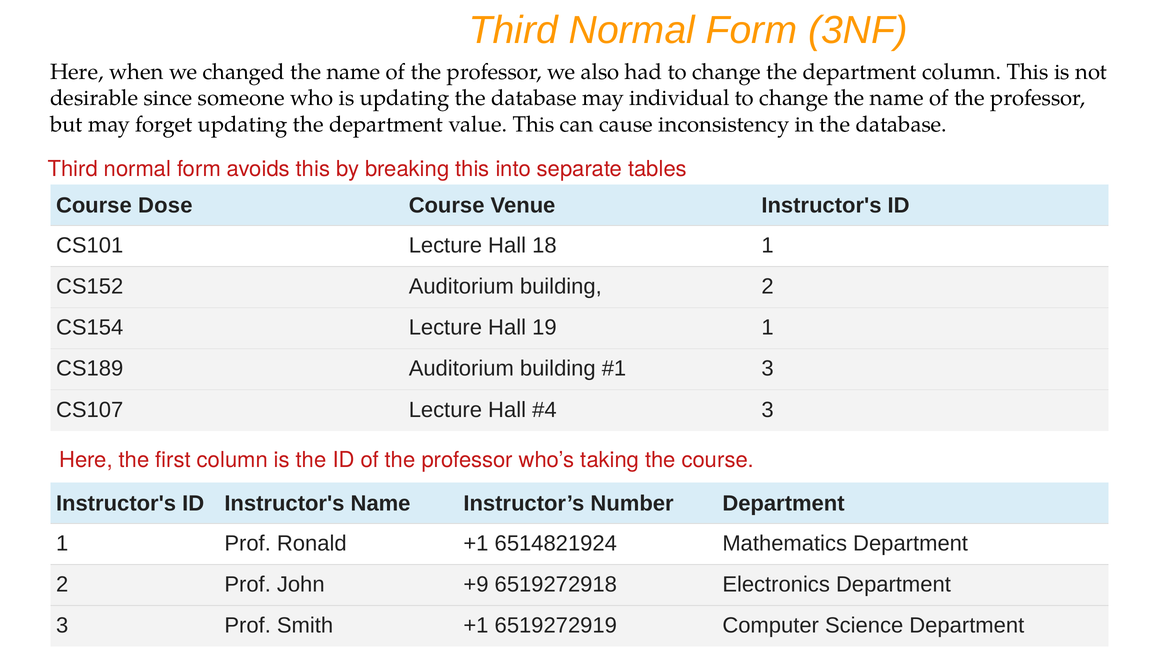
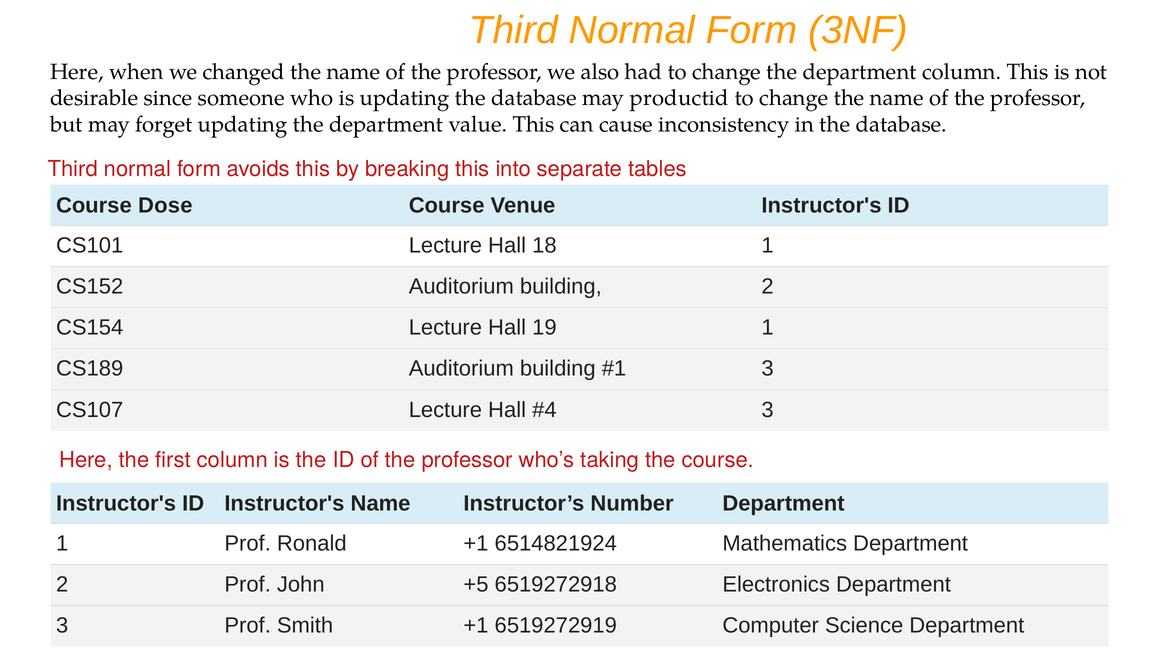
individual: individual -> productid (679, 98)
+9: +9 -> +5 (476, 585)
